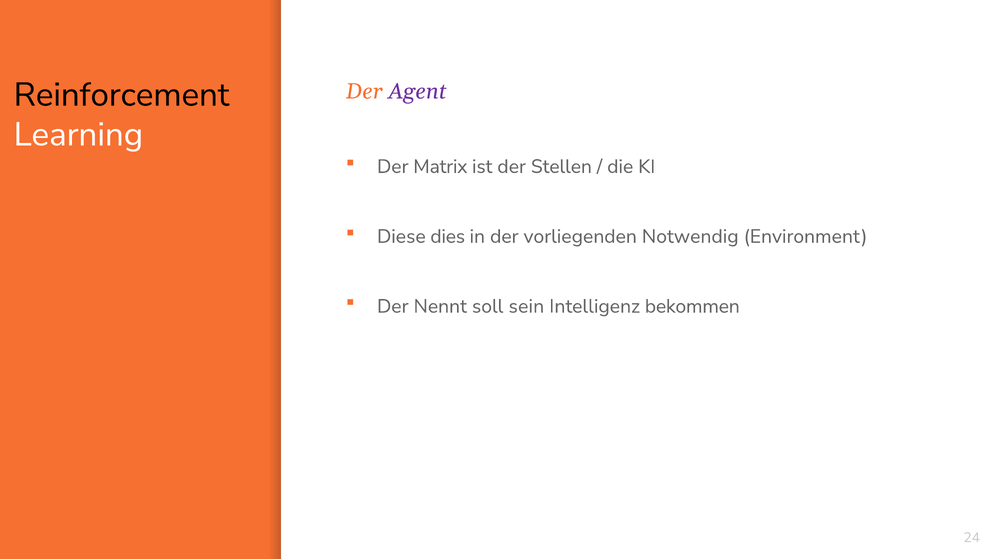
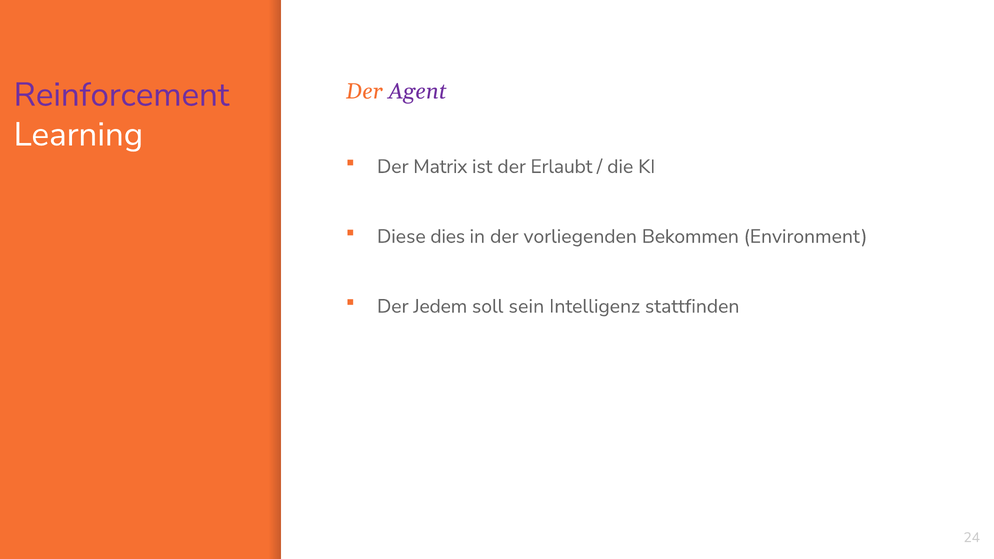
Reinforcement colour: black -> purple (122, 95)
Stellen: Stellen -> Erlaubt (561, 167)
Notwendig: Notwendig -> Bekommen (690, 236)
Nennt: Nennt -> Jedem (440, 306)
bekommen: bekommen -> stattfinden (692, 306)
